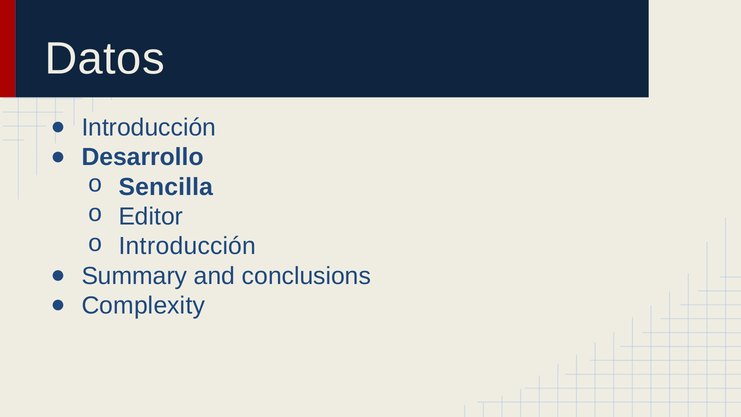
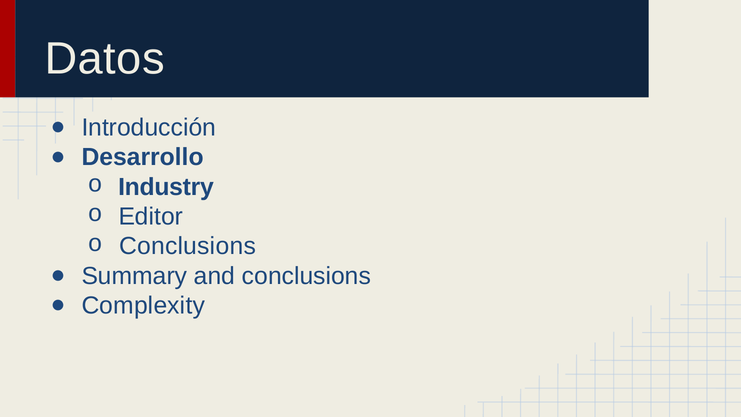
Sencilla: Sencilla -> Industry (166, 187)
Introducción: Introducción -> Conclusions (188, 246)
